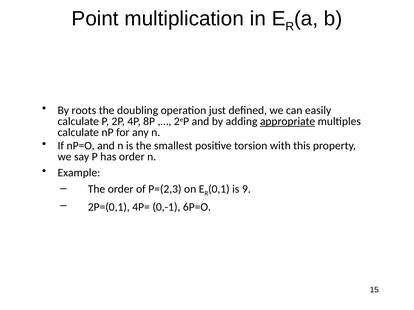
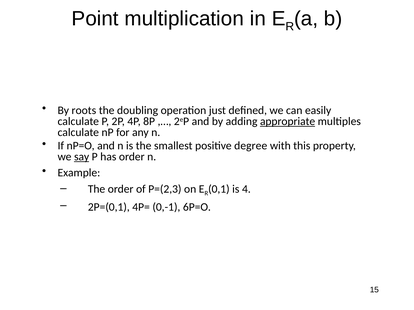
torsion: torsion -> degree (251, 146)
say underline: none -> present (82, 157)
9: 9 -> 4 (246, 189)
